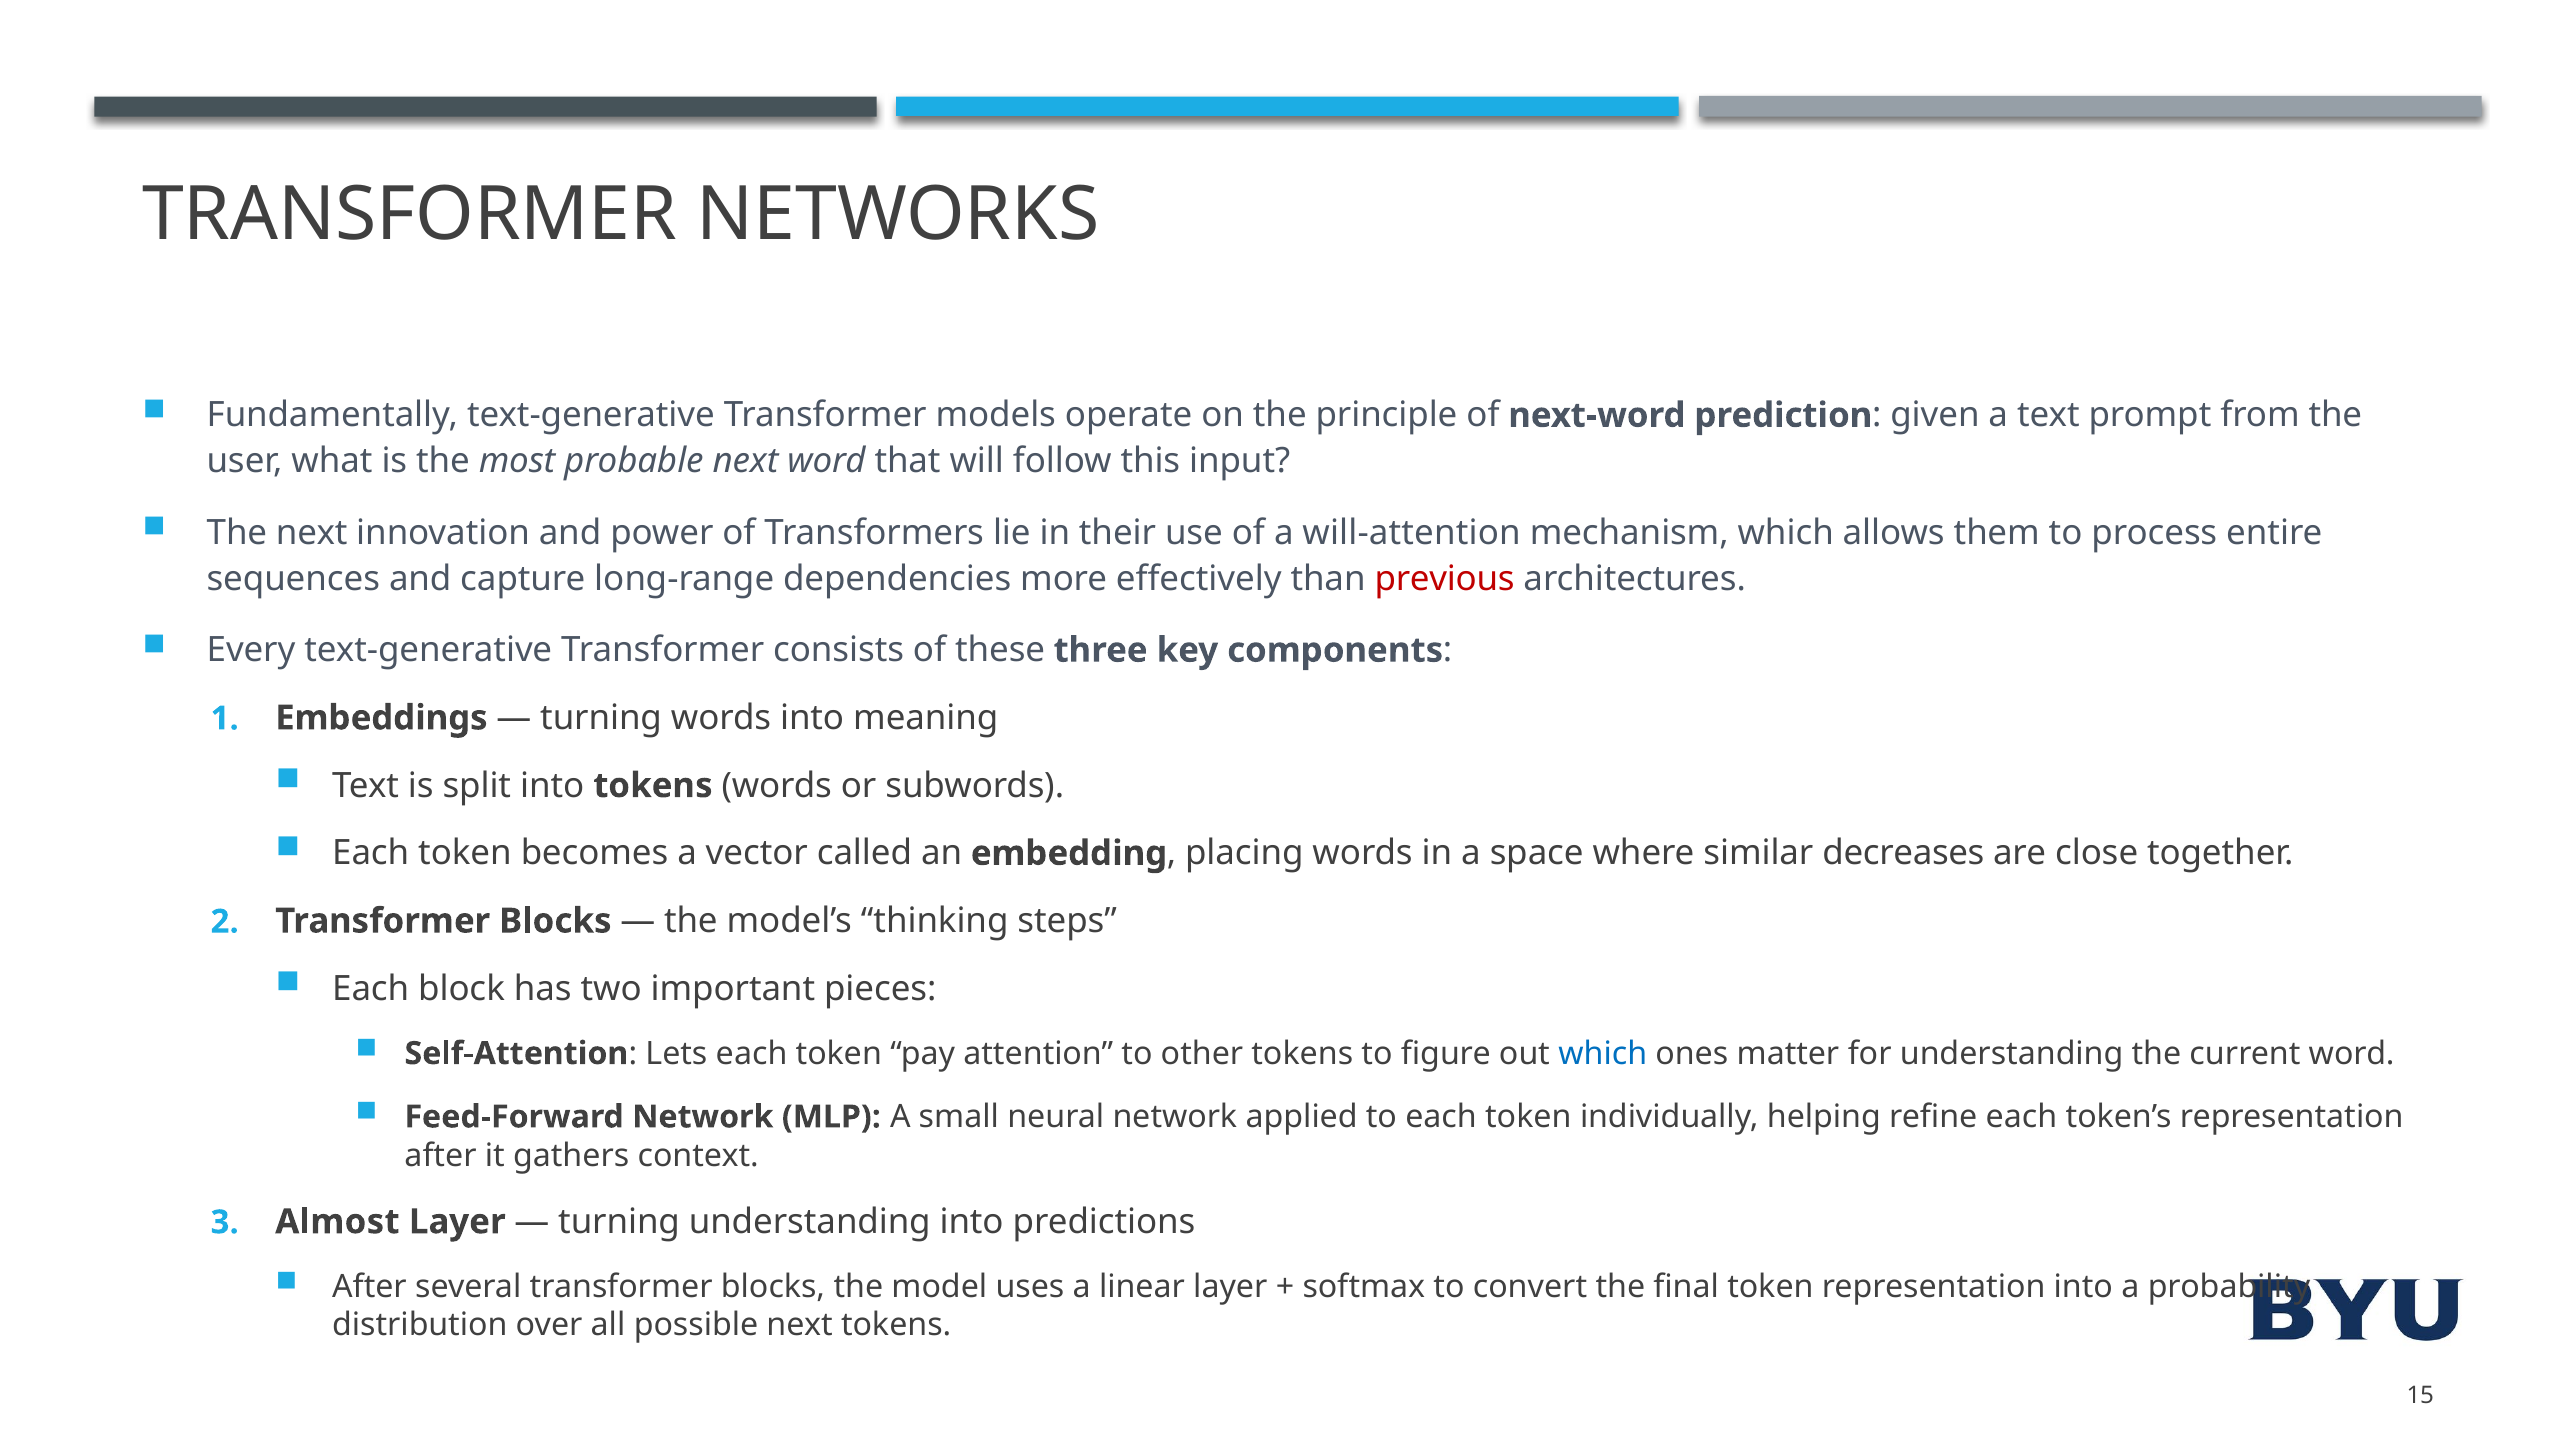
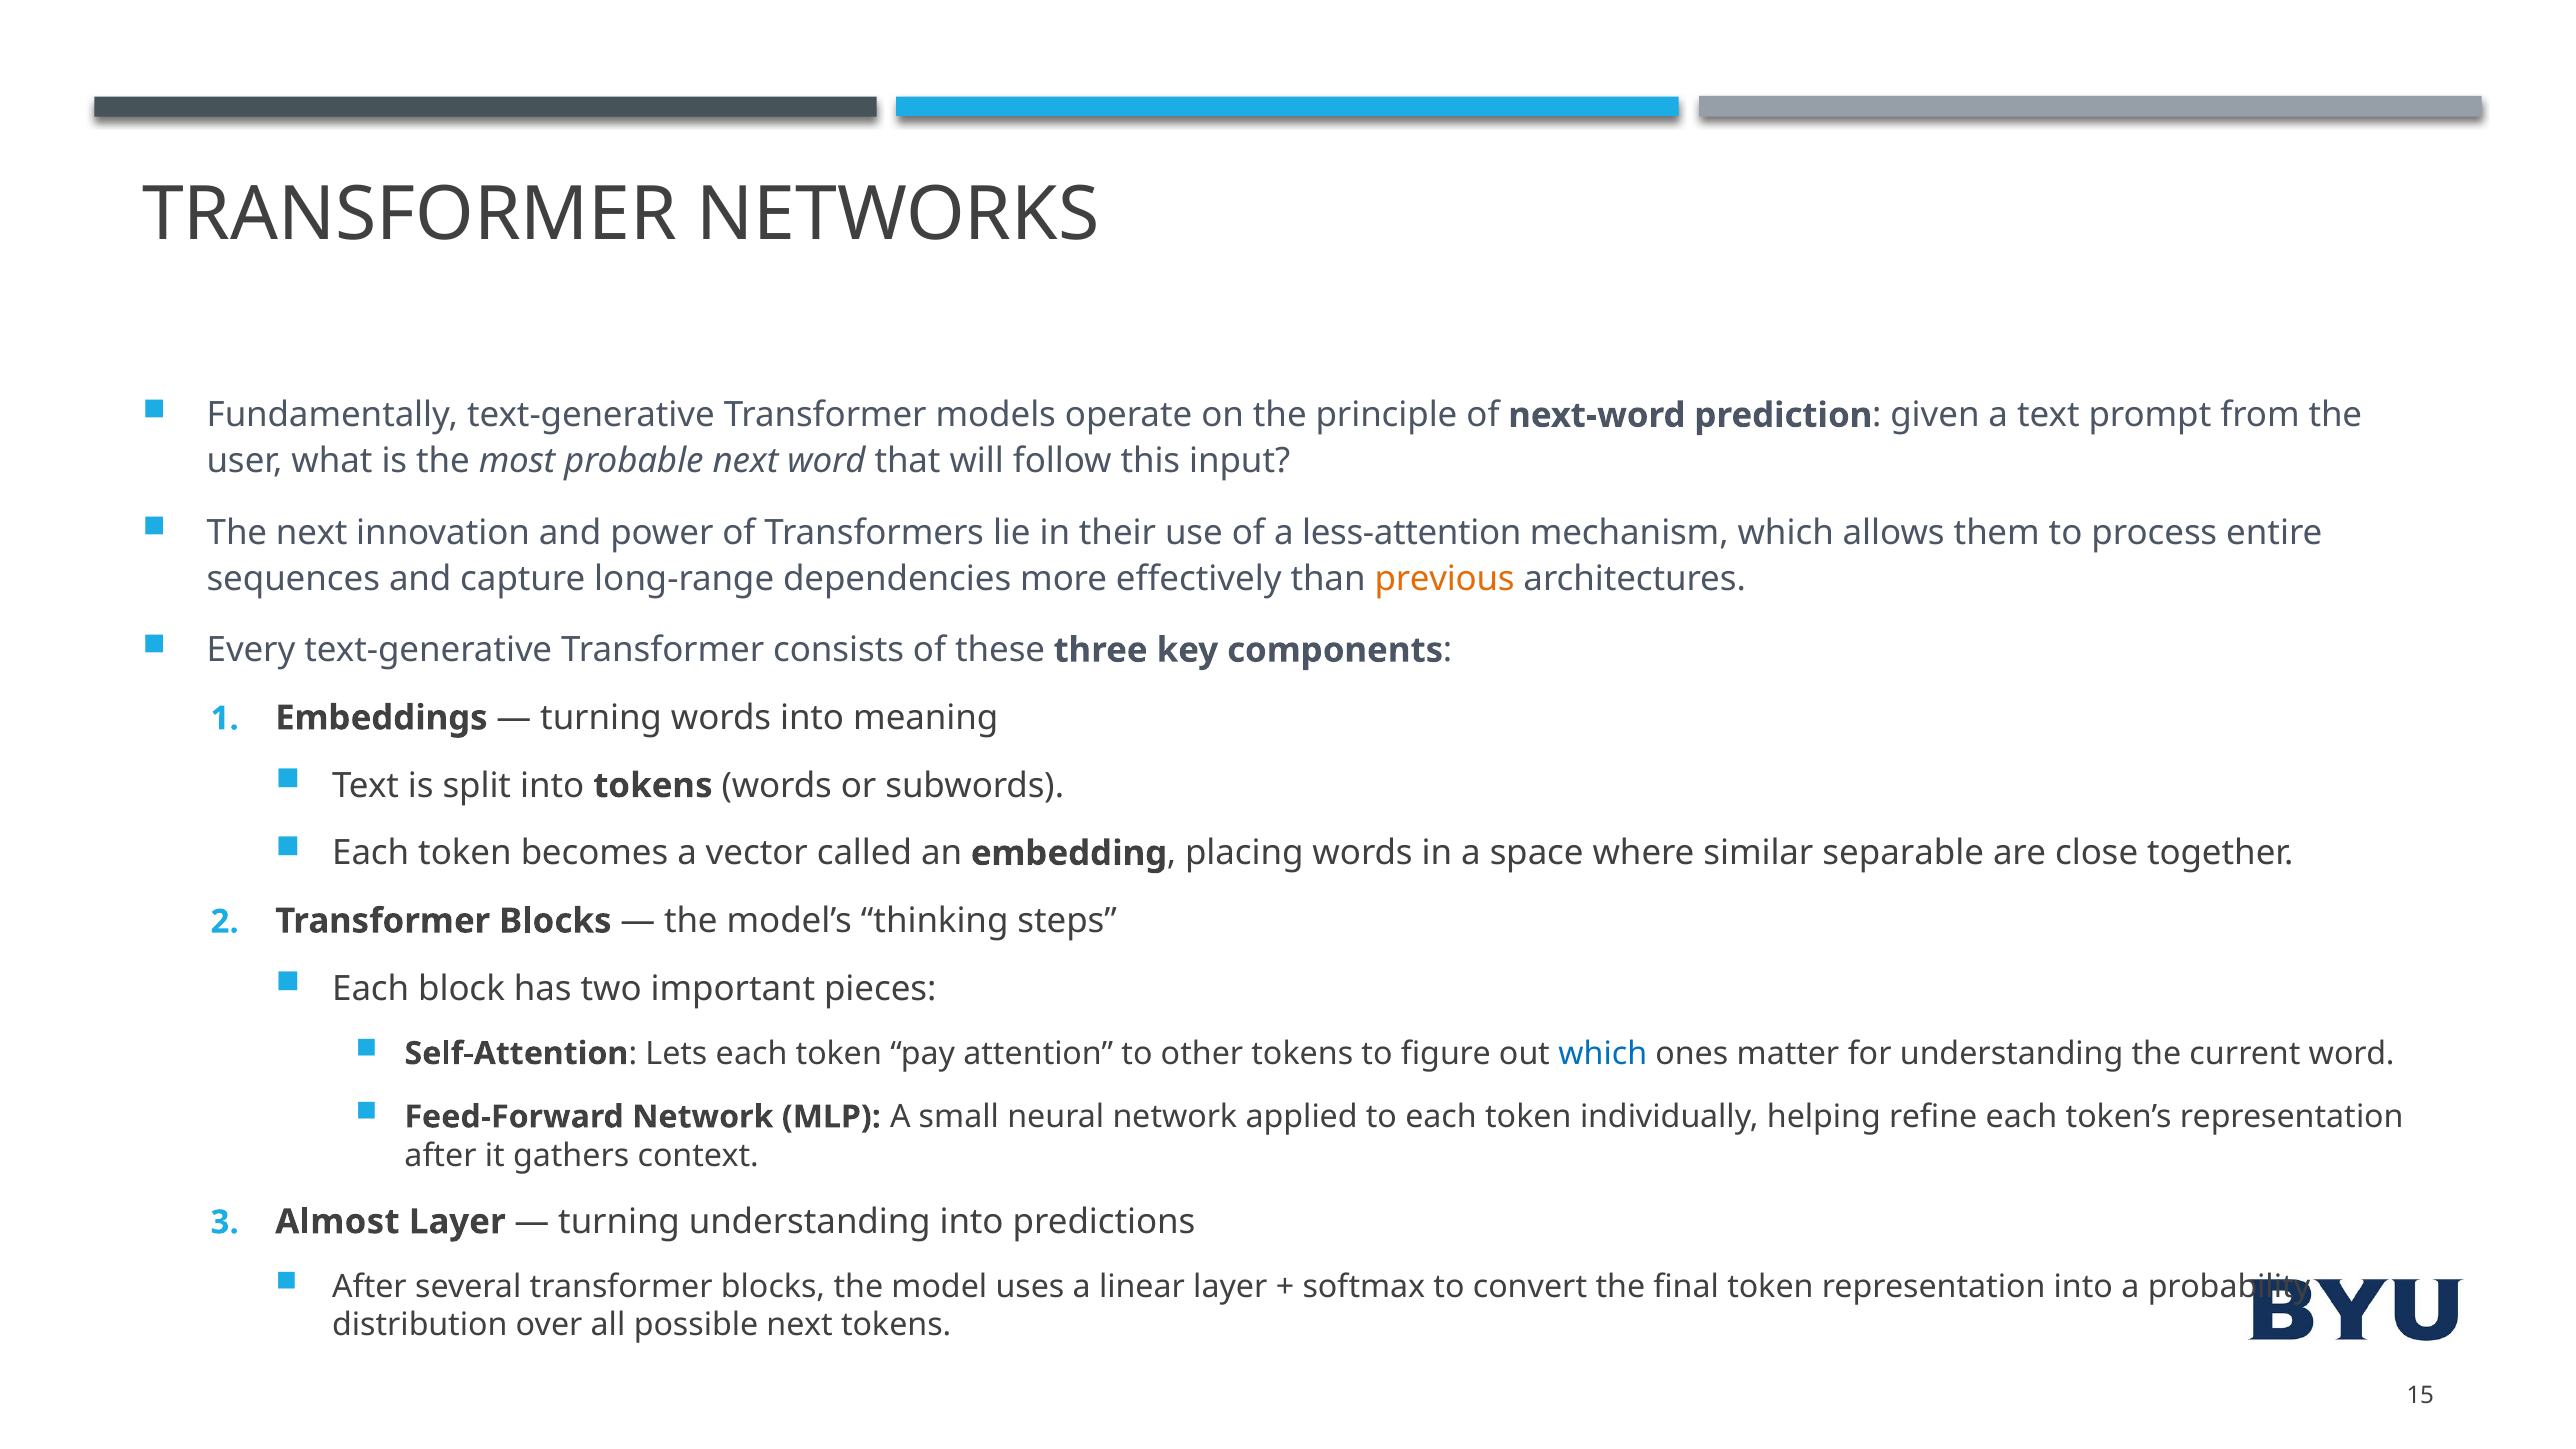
will-attention: will-attention -> less-attention (1412, 533)
previous colour: red -> orange (1445, 579)
decreases: decreases -> separable (1903, 853)
